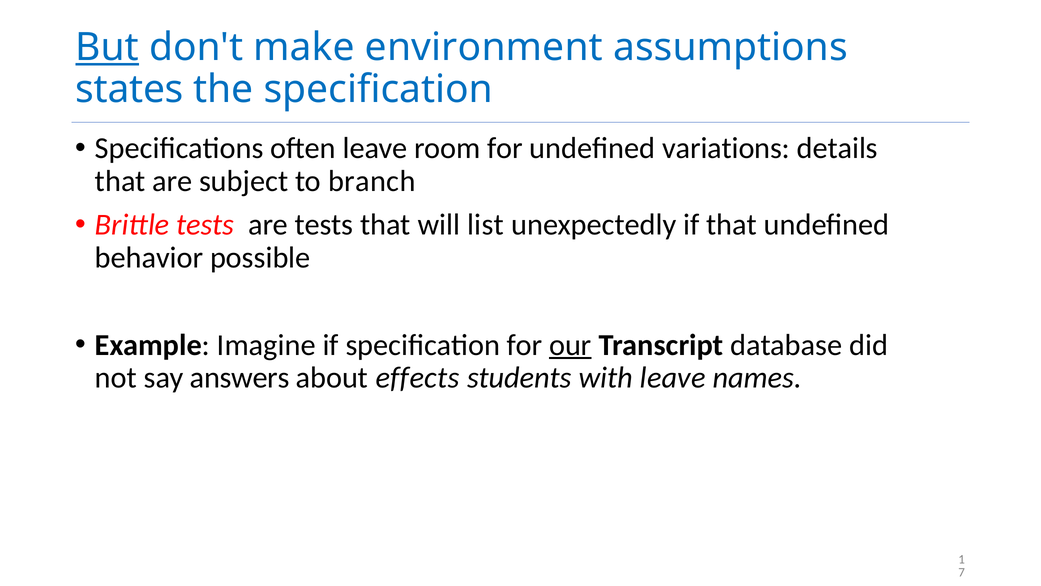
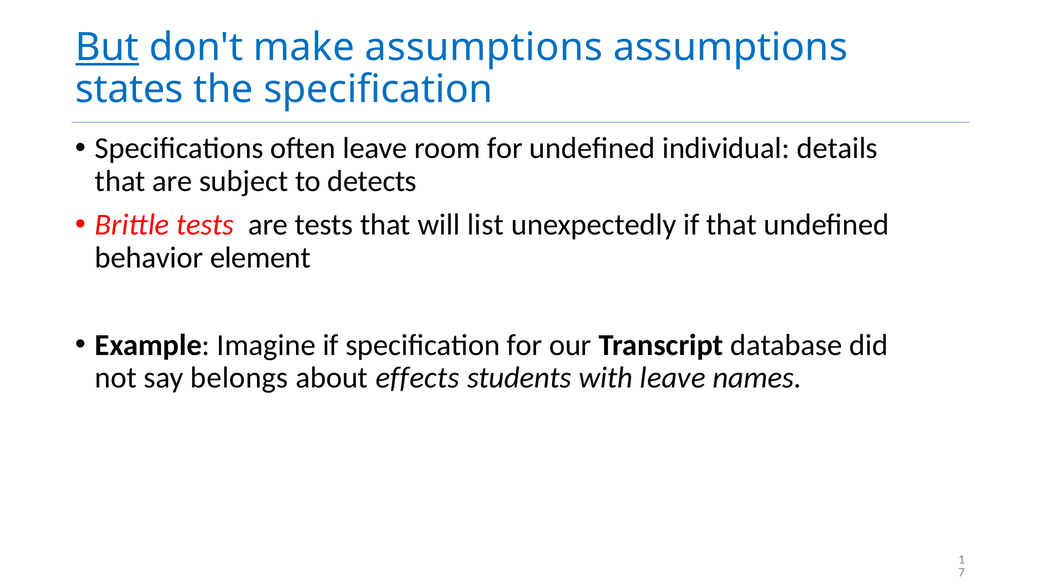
make environment: environment -> assumptions (484, 47)
variations: variations -> individual (726, 148)
branch: branch -> detects (372, 181)
possible: possible -> element (260, 258)
our underline: present -> none (570, 345)
answers: answers -> belongs (239, 378)
